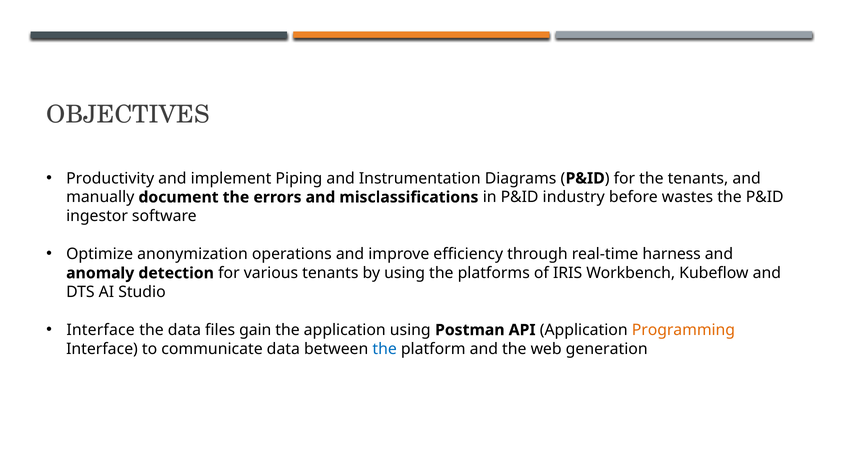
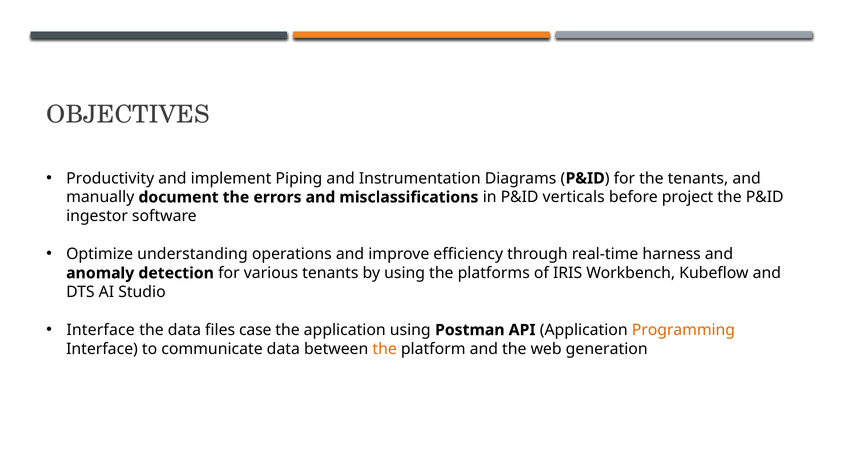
industry: industry -> verticals (574, 197)
wastes: wastes -> project (688, 197)
anonymization: anonymization -> understanding (192, 254)
gain: gain -> case (255, 330)
the colour: blue -> orange (385, 349)
